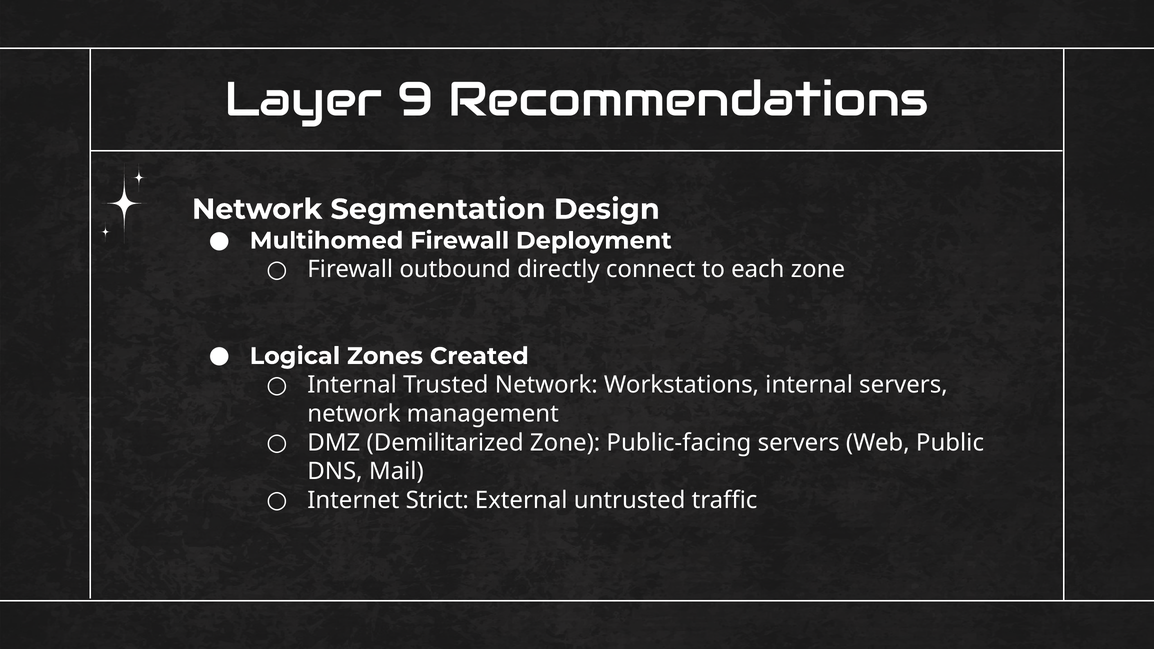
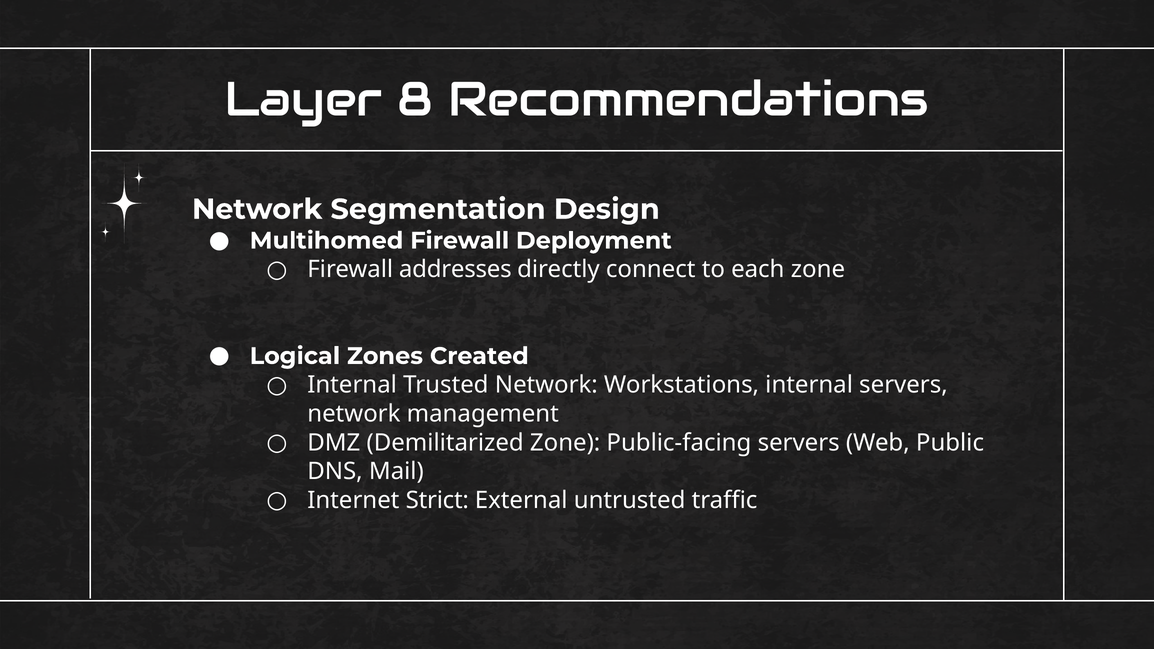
9: 9 -> 8 (415, 100)
outbound: outbound -> addresses (455, 270)
